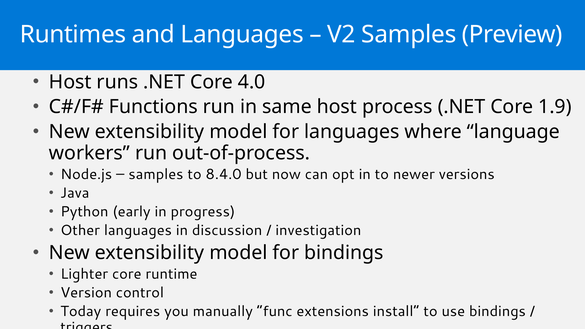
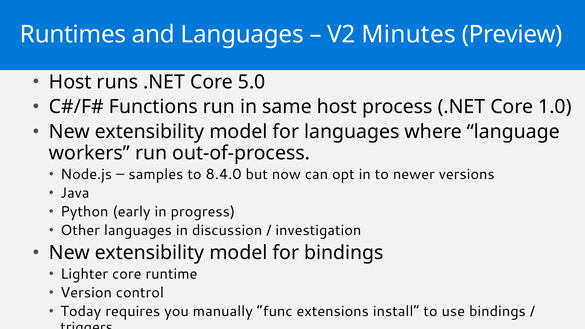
V2 Samples: Samples -> Minutes (409, 34)
4.0: 4.0 -> 5.0 (252, 82)
1.9: 1.9 -> 1.0 (555, 107)
